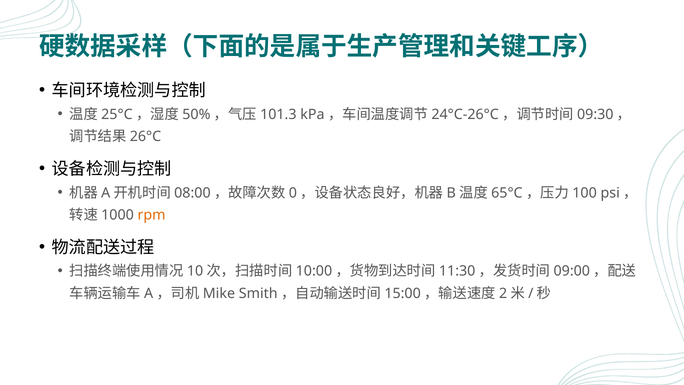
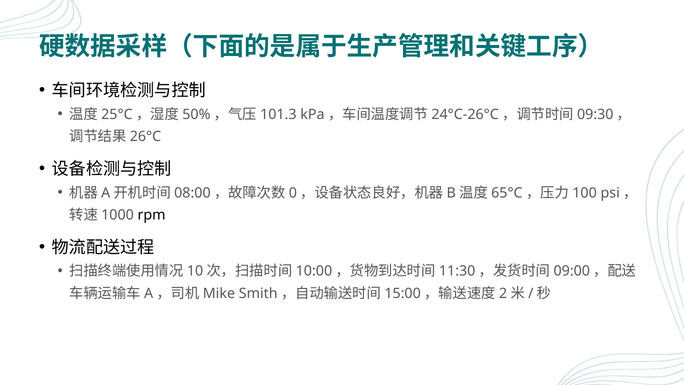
rpm colour: orange -> black (152, 215)
